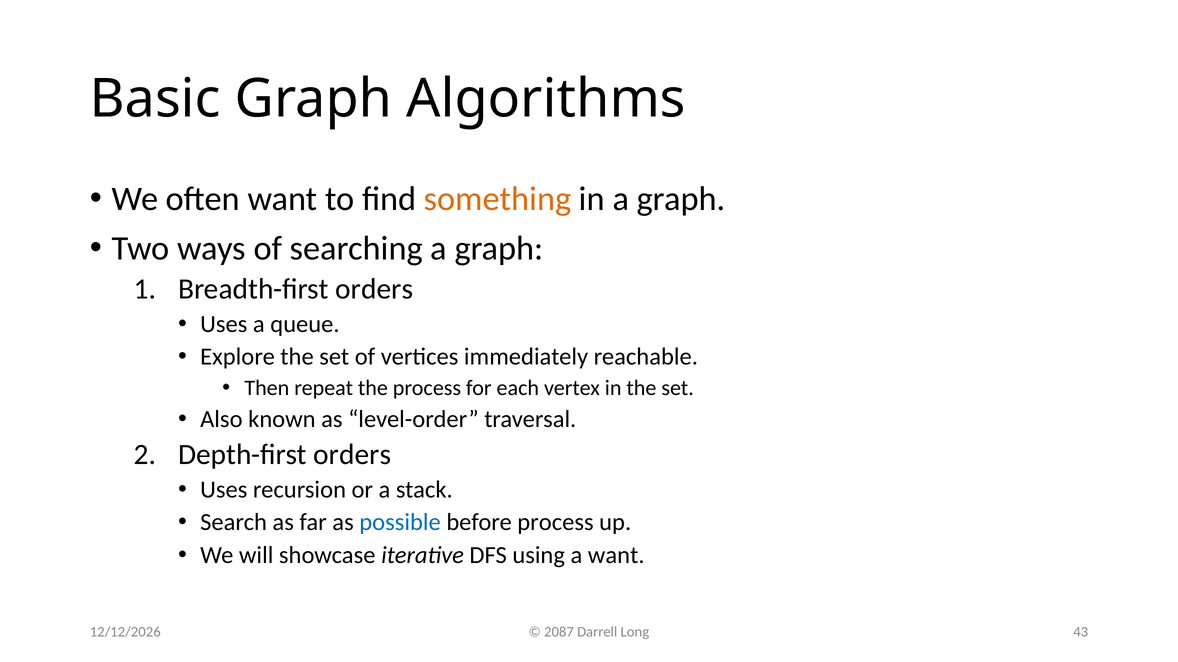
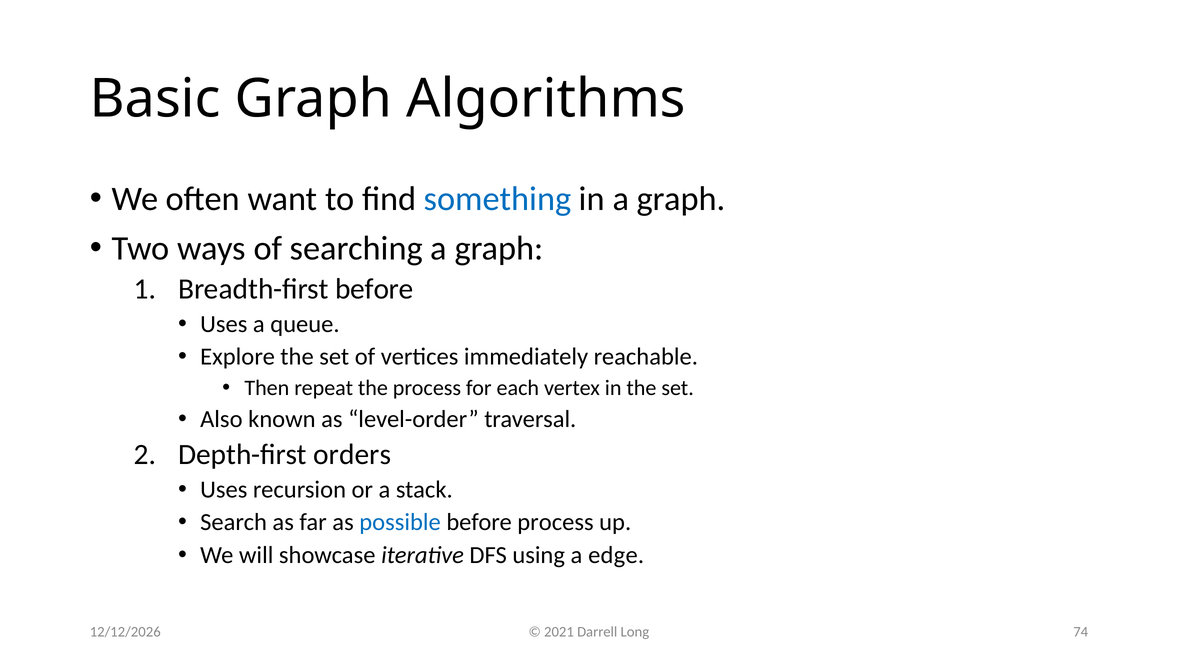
something colour: orange -> blue (498, 199)
Breadth-first orders: orders -> before (374, 289)
a want: want -> edge (616, 555)
2087: 2087 -> 2021 (559, 633)
43: 43 -> 74 (1081, 633)
